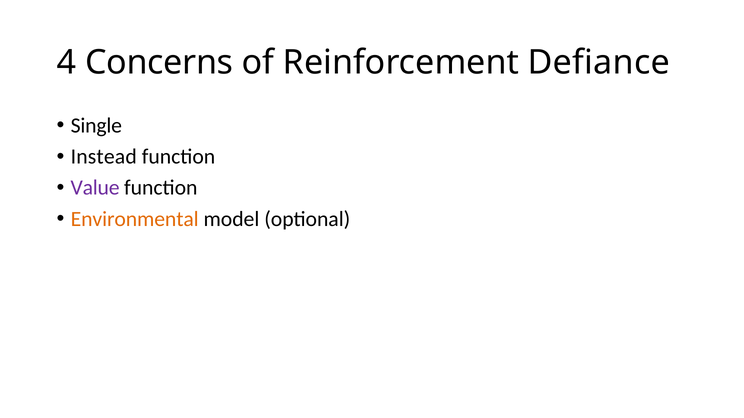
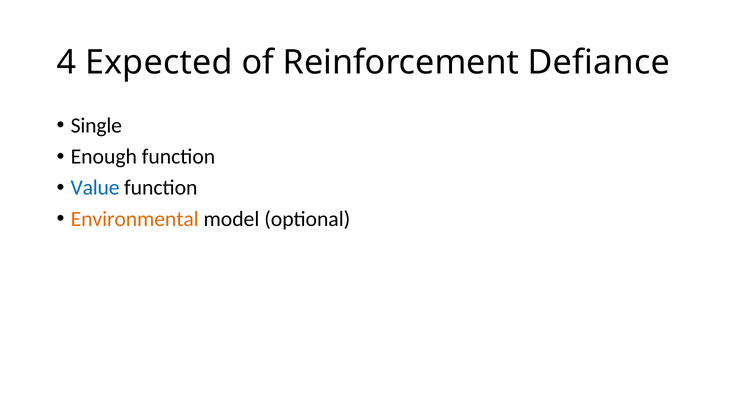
Concerns: Concerns -> Expected (159, 62)
Instead: Instead -> Enough (104, 157)
Value colour: purple -> blue (95, 188)
